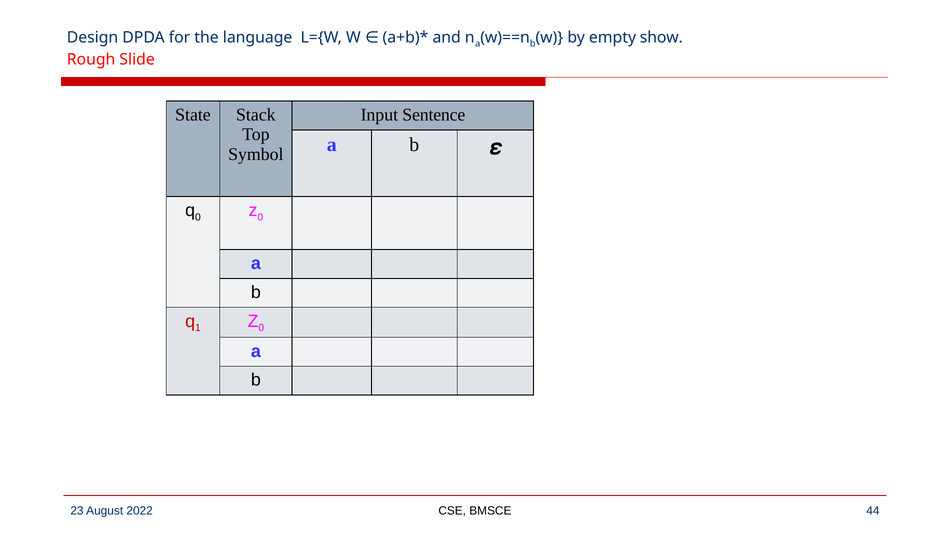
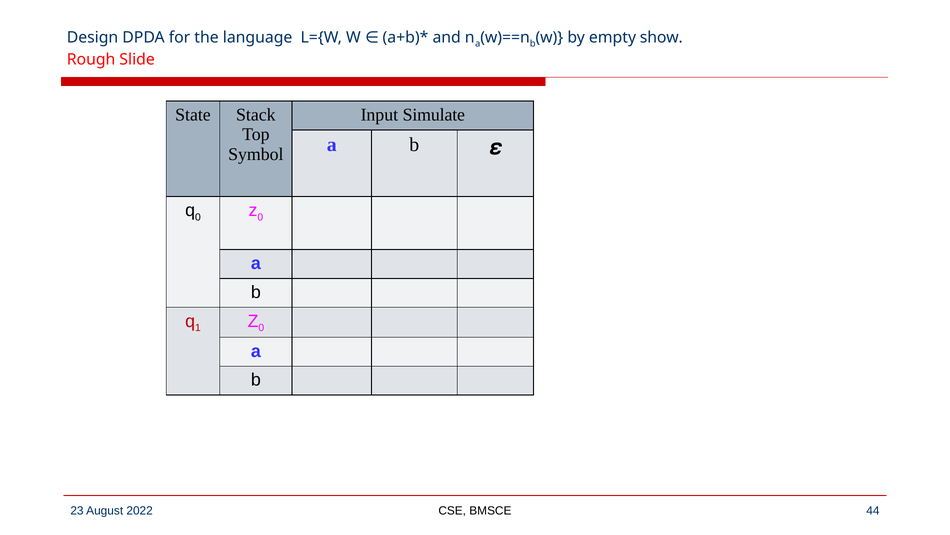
Sentence: Sentence -> Simulate (434, 115)
